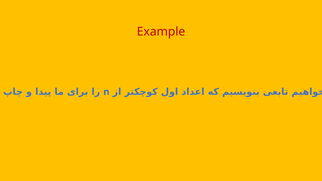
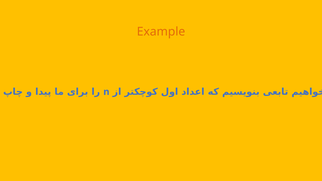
Example colour: red -> orange (161, 32)
